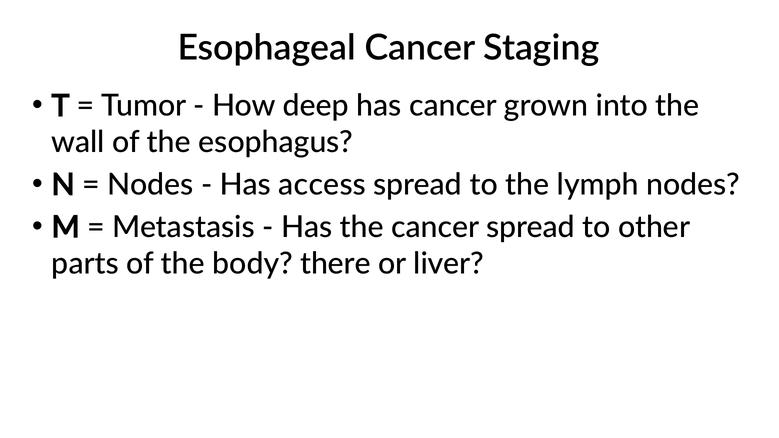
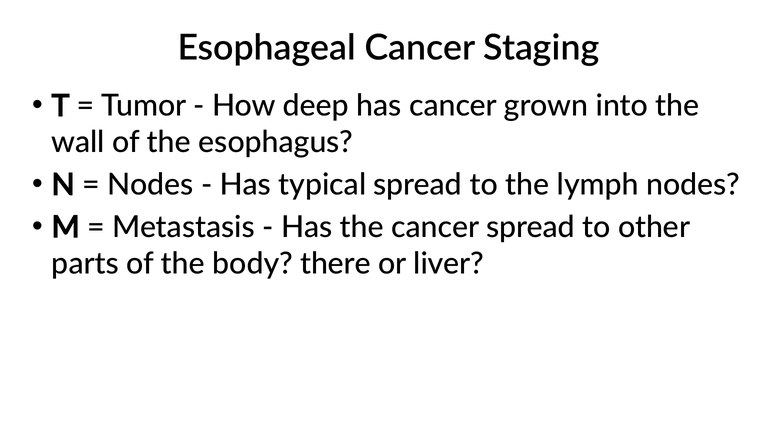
access: access -> typical (322, 185)
